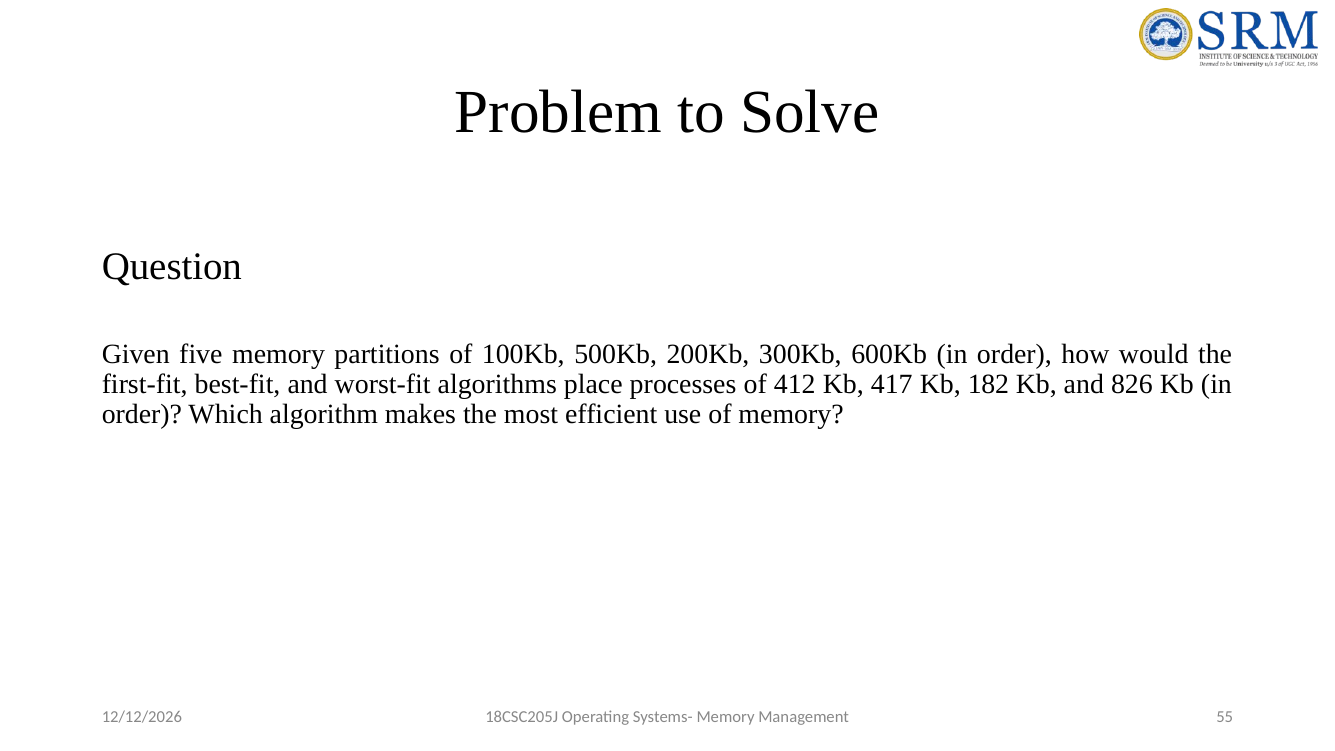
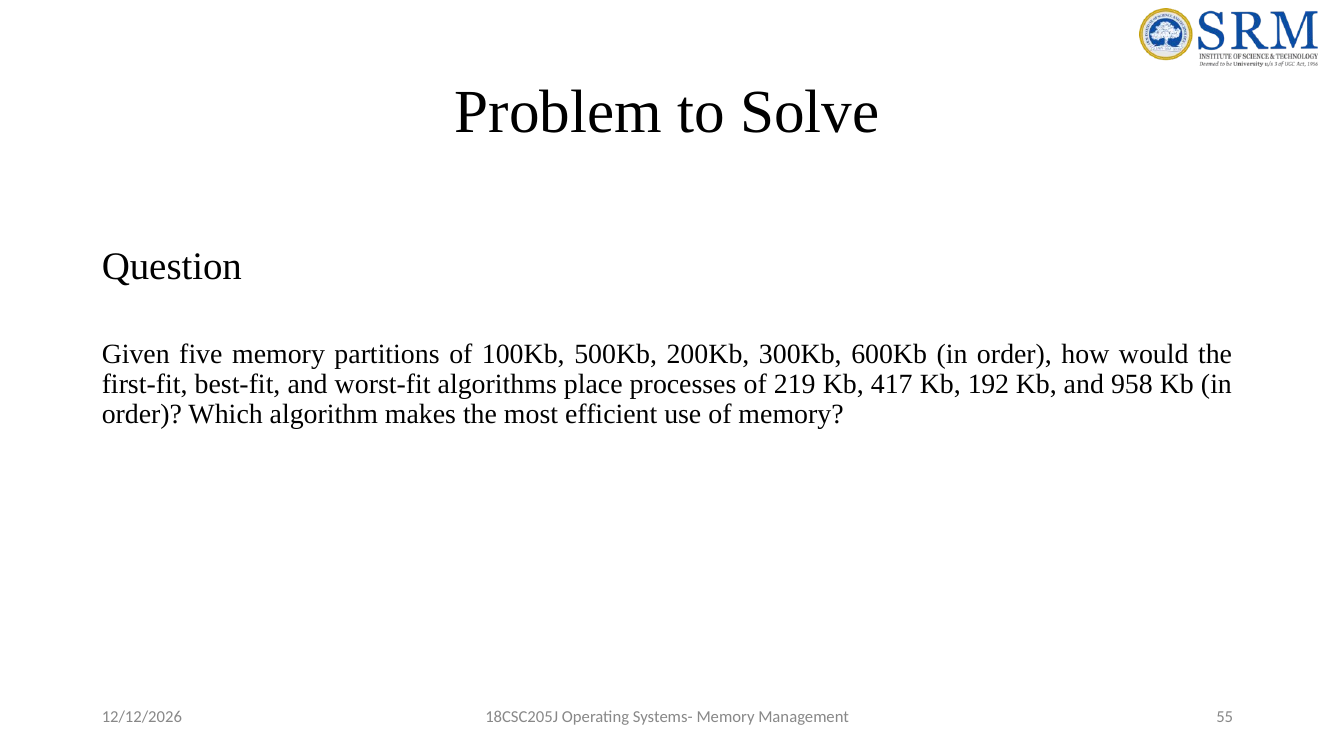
412: 412 -> 219 (795, 384)
182: 182 -> 192 (988, 384)
826: 826 -> 958 (1132, 384)
